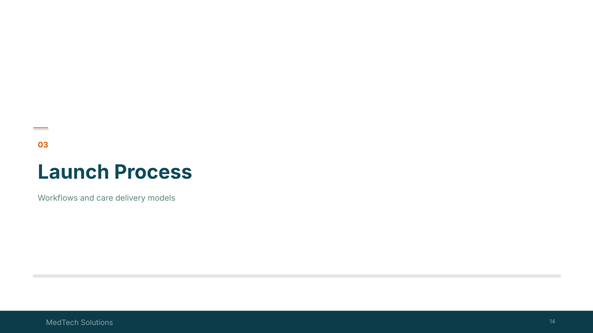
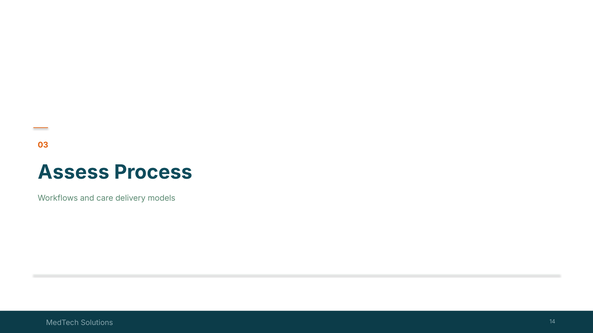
Launch: Launch -> Assess (74, 172)
